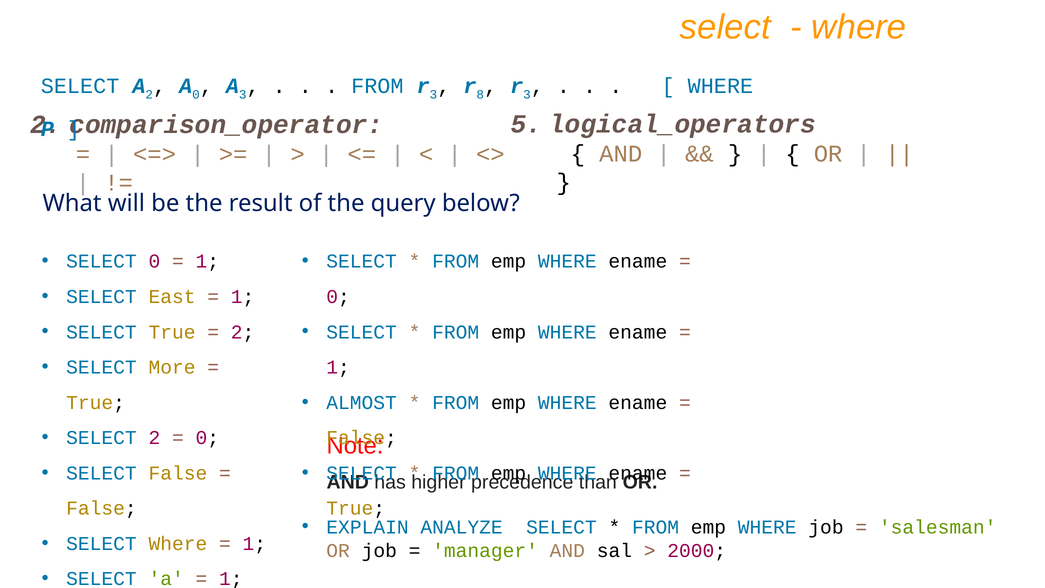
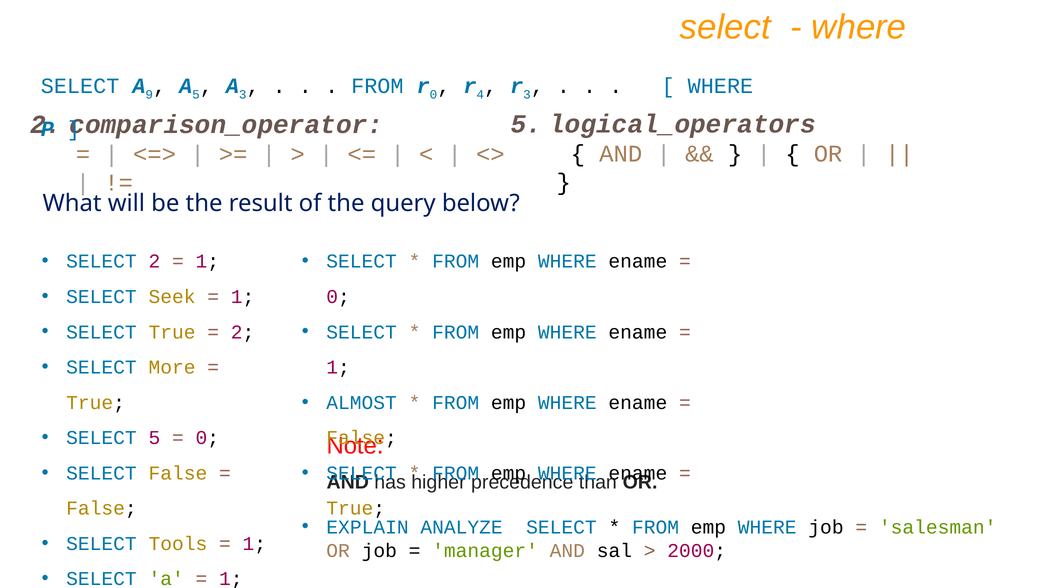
A 2: 2 -> 9 (149, 95)
A 0: 0 -> 5 (196, 95)
3: 3 -> 0 (434, 95)
8: 8 -> 4 (480, 95)
SELECT 0: 0 -> 2 (154, 261)
East: East -> Seek (172, 297)
SELECT 2: 2 -> 5 (154, 438)
SELECT Where: Where -> Tools (178, 544)
